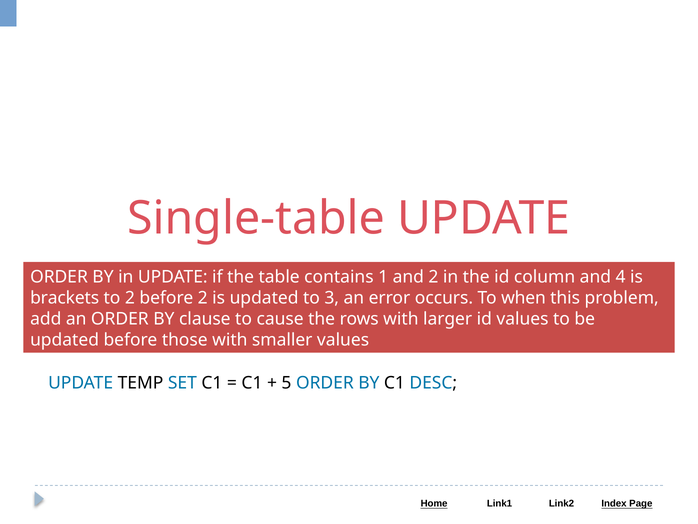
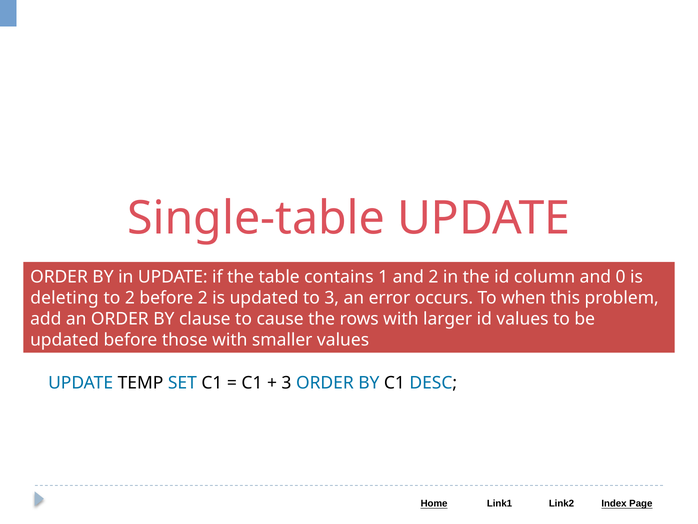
4: 4 -> 0 (621, 277)
brackets: brackets -> deleting (64, 298)
5: 5 -> 3 (286, 383)
